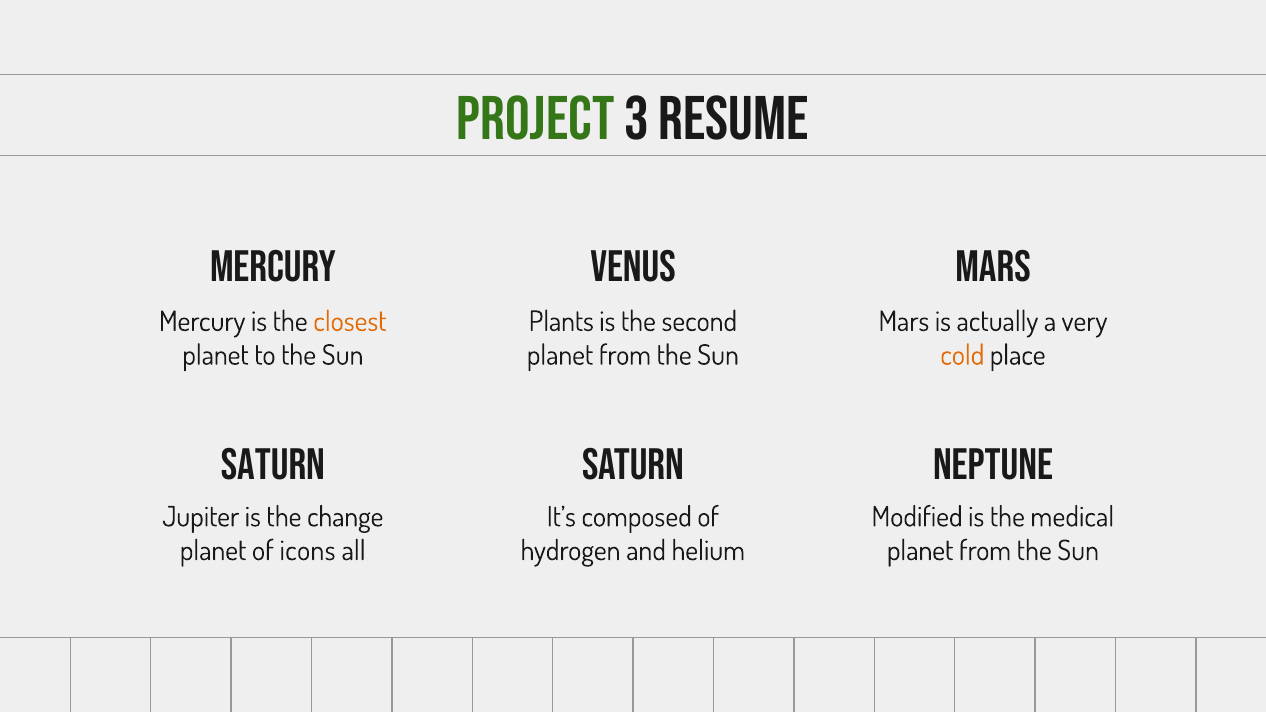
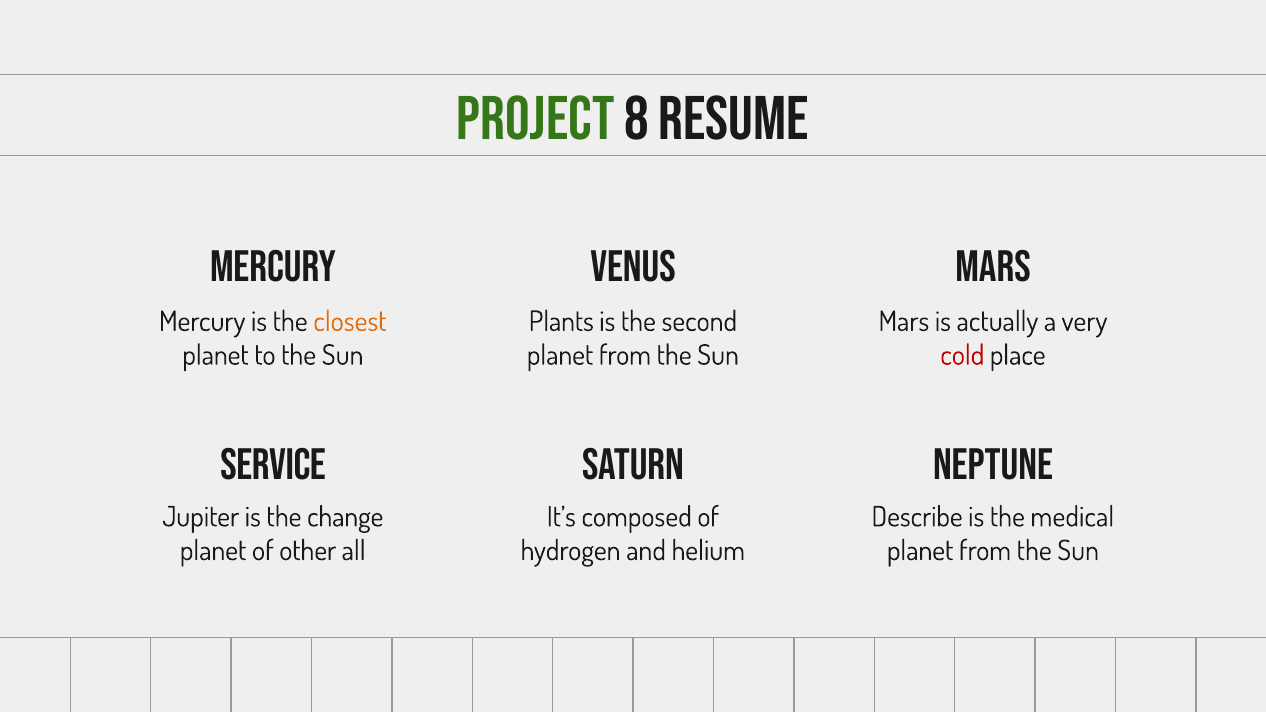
3: 3 -> 8 (636, 119)
cold colour: orange -> red (962, 356)
saturn: saturn -> service (273, 465)
Modified: Modified -> Describe (917, 517)
icons: icons -> other (308, 551)
